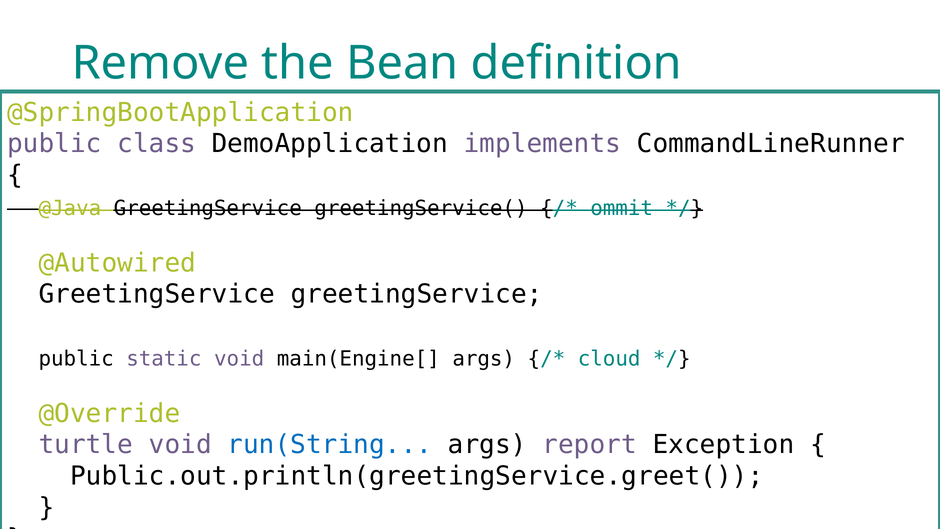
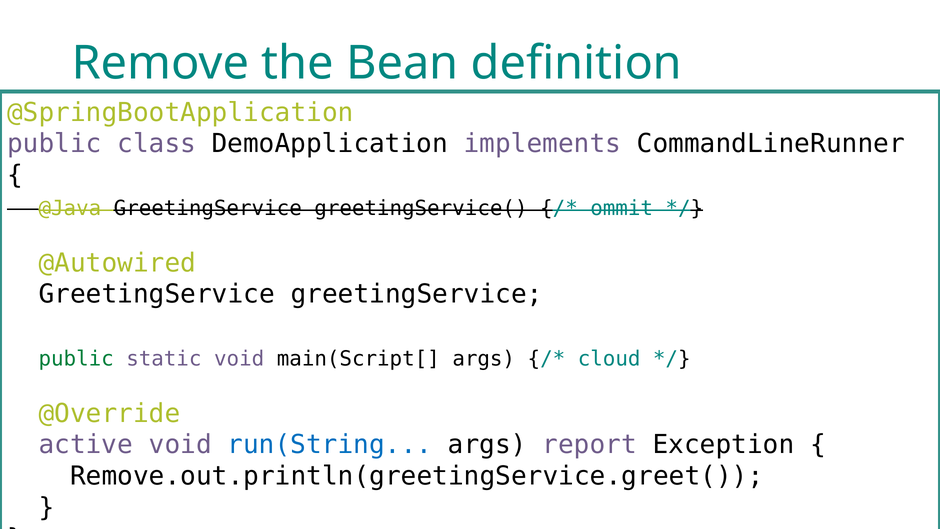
public colour: black -> green (76, 359)
main(Engine[: main(Engine[ -> main(Script[ (358, 359)
turtle: turtle -> active (86, 445)
Public.out.println(greetingService.greet(: Public.out.println(greetingService.greet( -> Remove.out.println(greetingService.greet( (417, 476)
